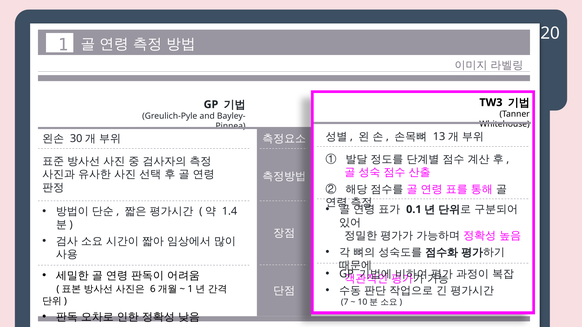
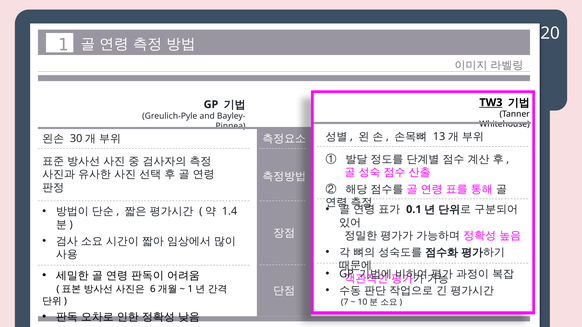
TW3 underline: none -> present (491, 103)
